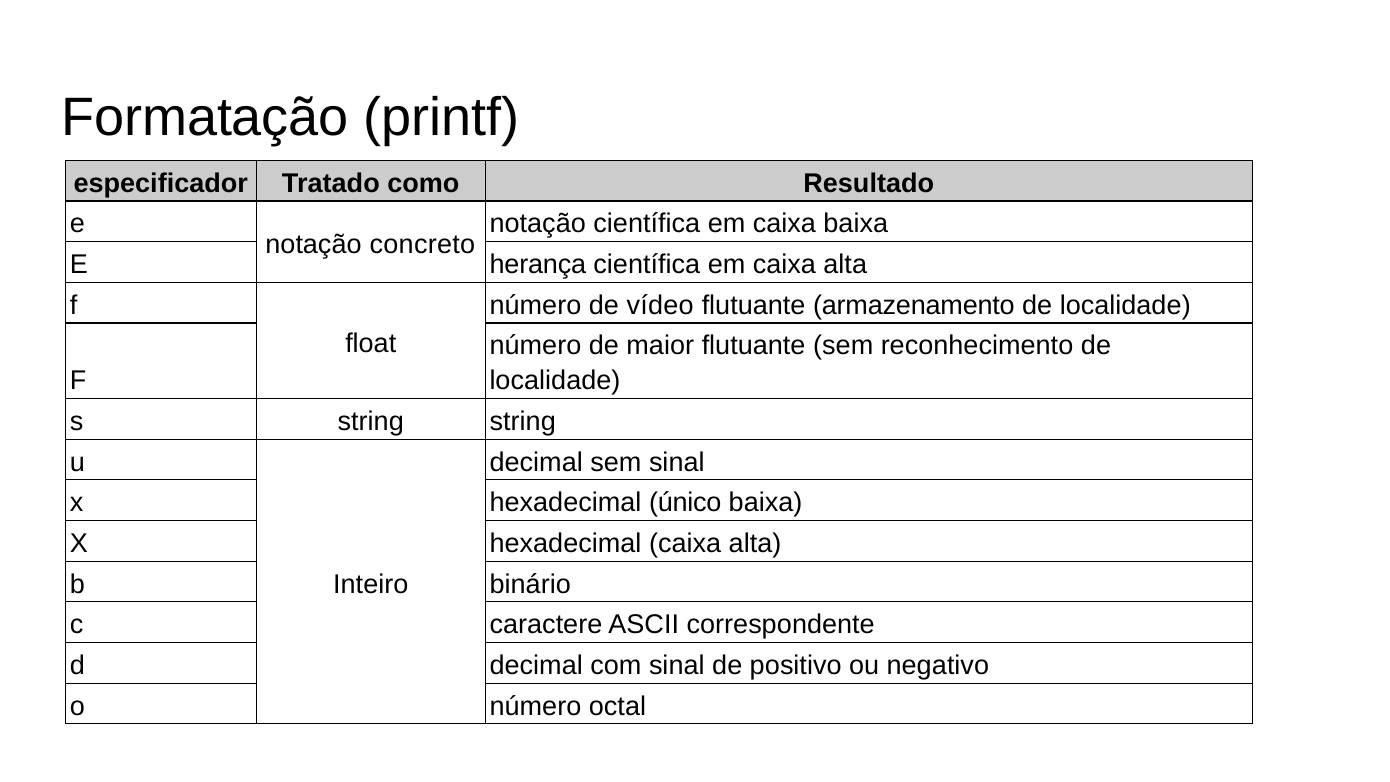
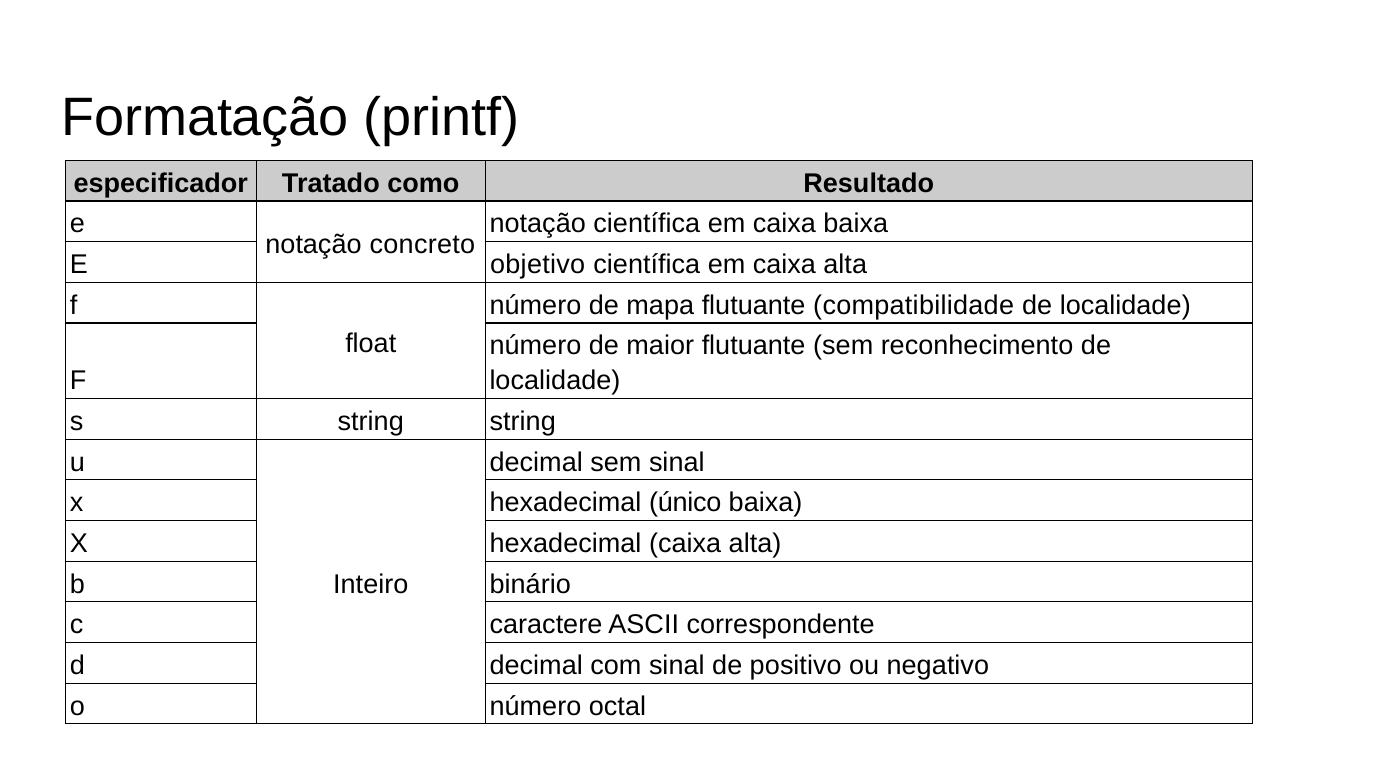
herança: herança -> objetivo (538, 265)
vídeo: vídeo -> mapa (660, 305)
armazenamento: armazenamento -> compatibilidade (914, 305)
